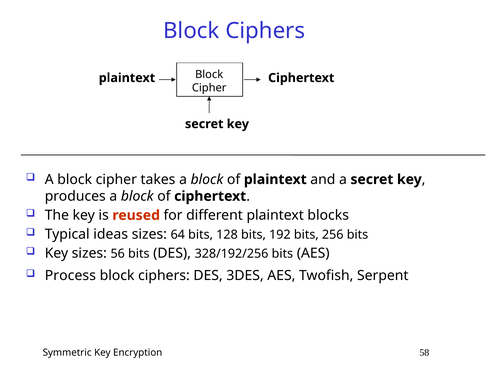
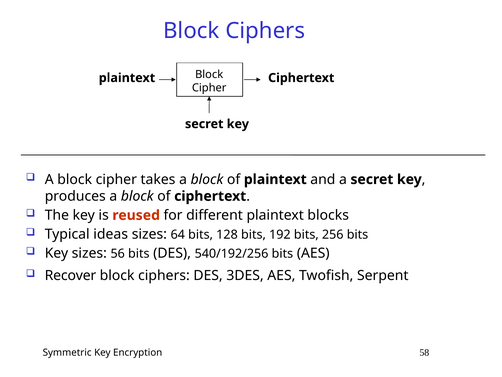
328/192/256: 328/192/256 -> 540/192/256 (232, 253)
Process: Process -> Recover (70, 275)
